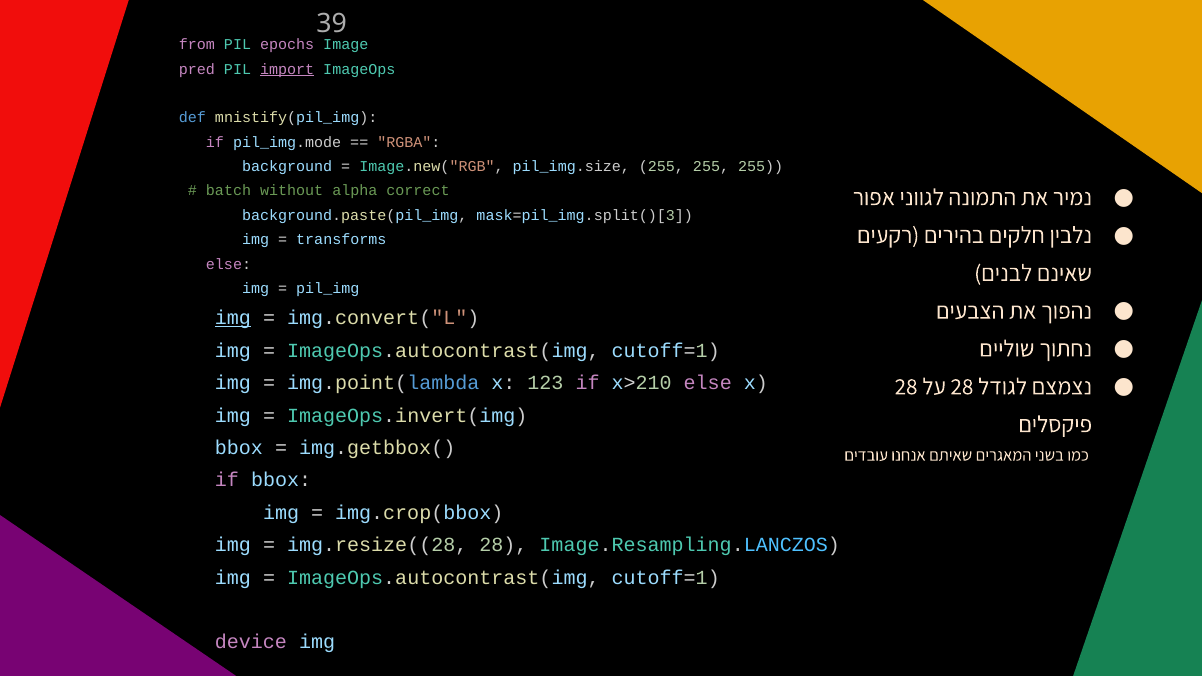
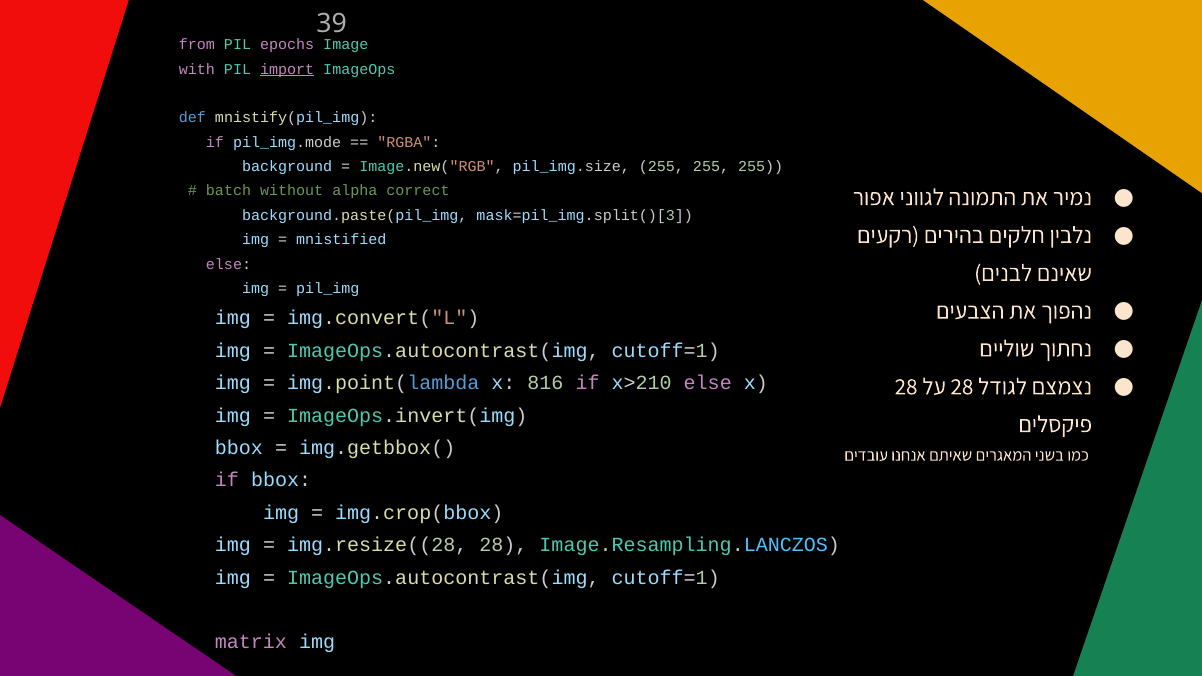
pred: pred -> with (197, 69)
transforms: transforms -> mnistified (341, 240)
img underline: present -> none (233, 318)
123: 123 -> 816 (545, 383)
device: device -> matrix (251, 642)
